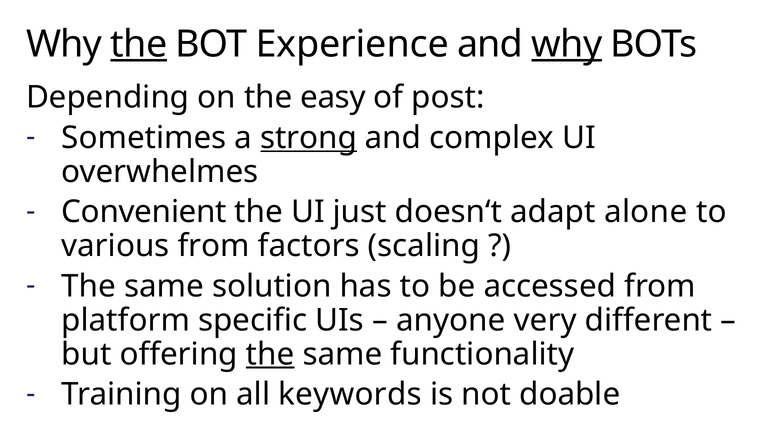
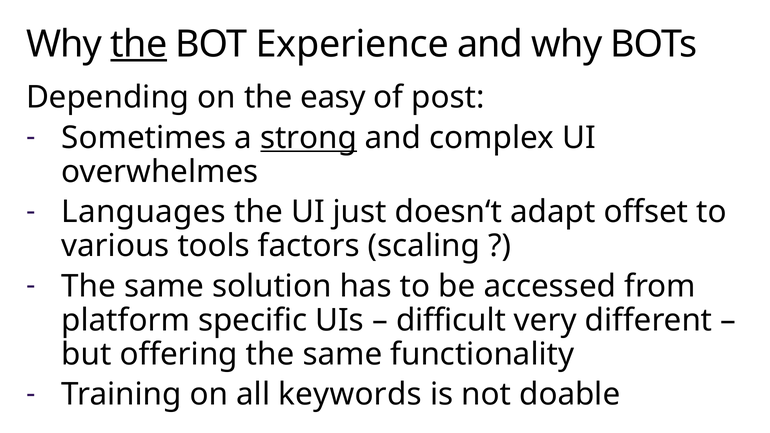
why underline: present -> none (567, 44)
Convenient: Convenient -> Languages (144, 212)
alone: alone -> offset (646, 212)
various from: from -> tools (214, 246)
anyone: anyone -> difficult (451, 320)
the underline: present -> none (270, 354)
